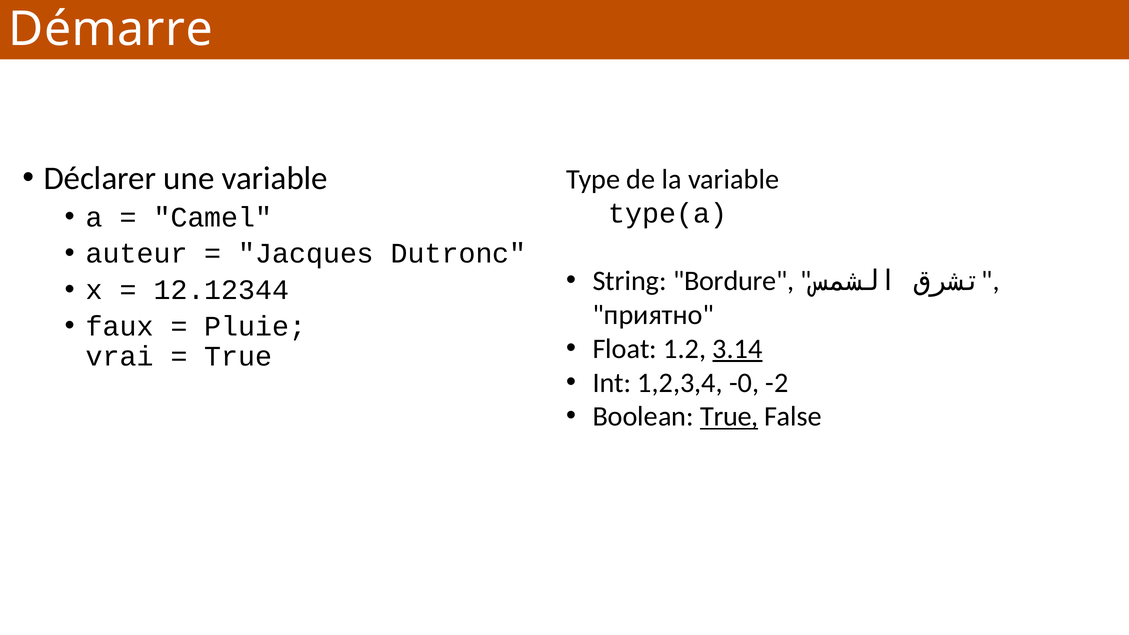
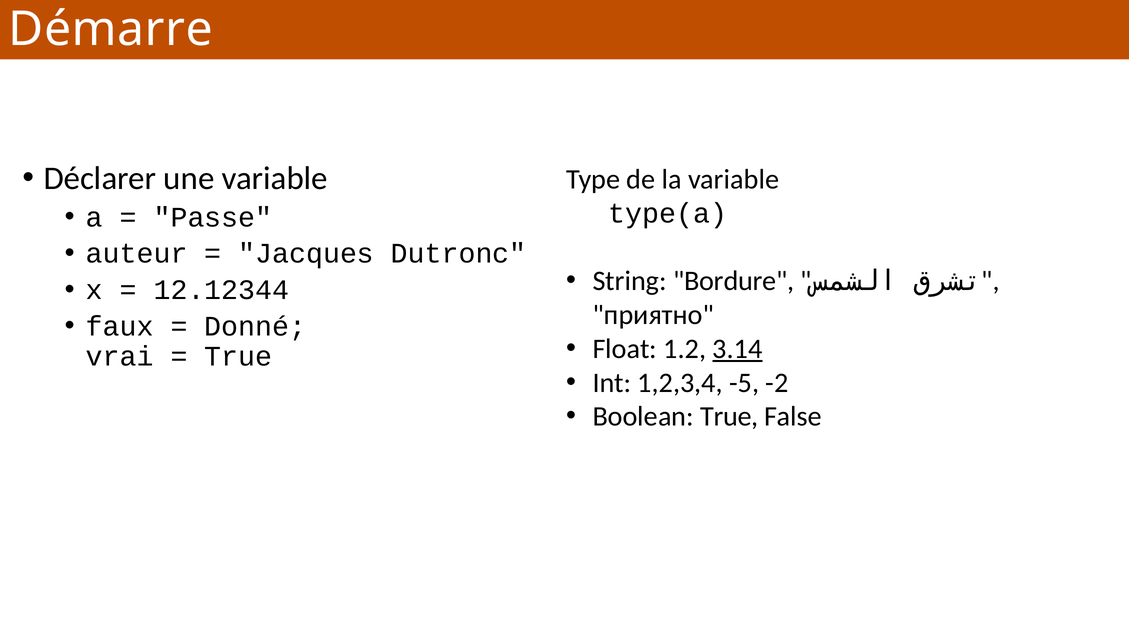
Camel: Camel -> Passe (213, 217)
Pluie: Pluie -> Donné (255, 326)
-0: -0 -> -5 (744, 383)
True underline: present -> none (729, 417)
